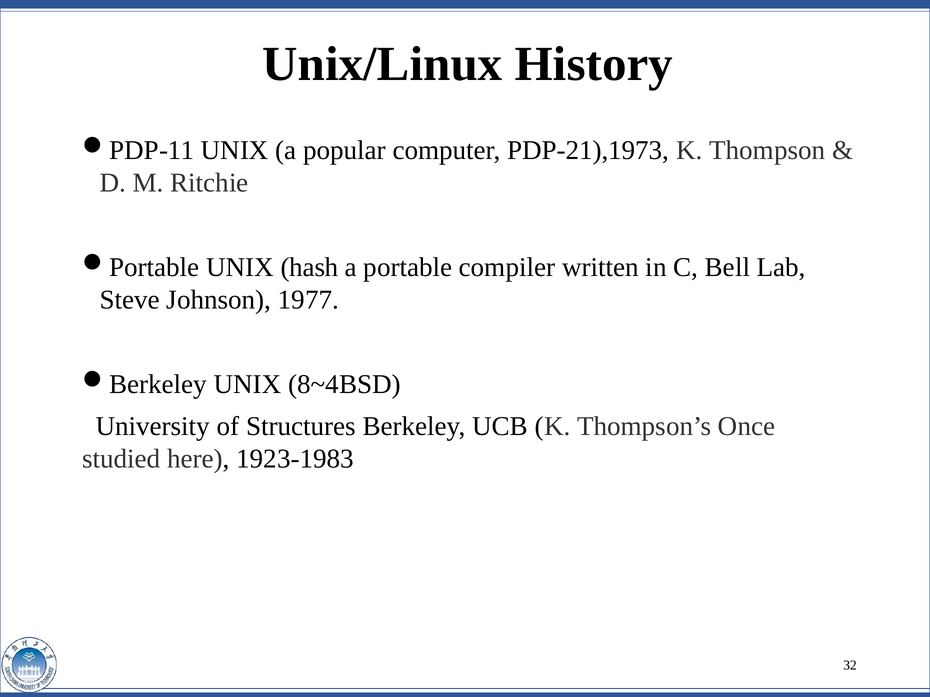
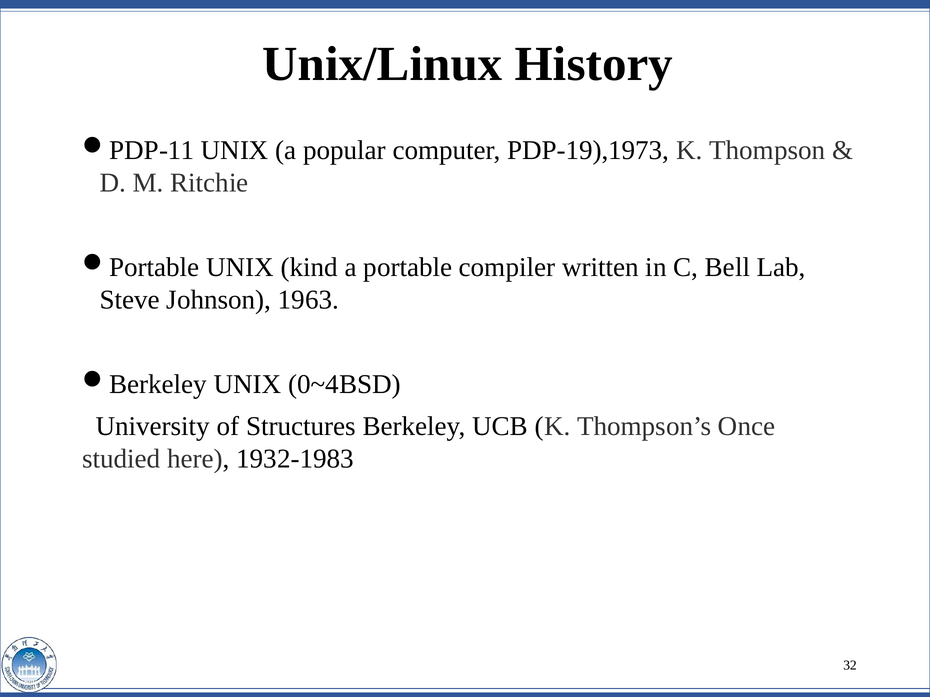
PDP-21),1973: PDP-21),1973 -> PDP-19),1973 (588, 150)
hash: hash -> kind (309, 267)
1977: 1977 -> 1963 (308, 300)
8~4BSD: 8~4BSD -> 0~4BSD (345, 384)
1923-1983: 1923-1983 -> 1932-1983 (295, 459)
